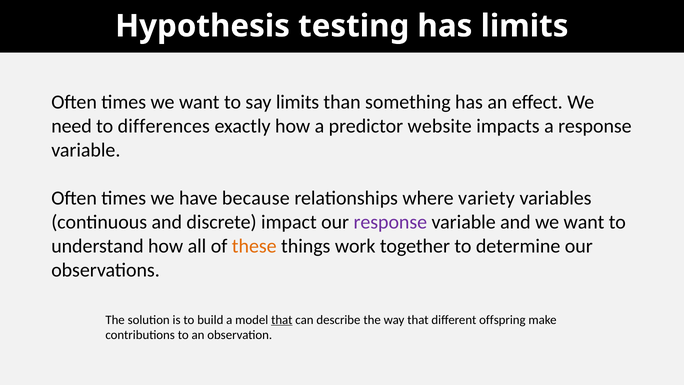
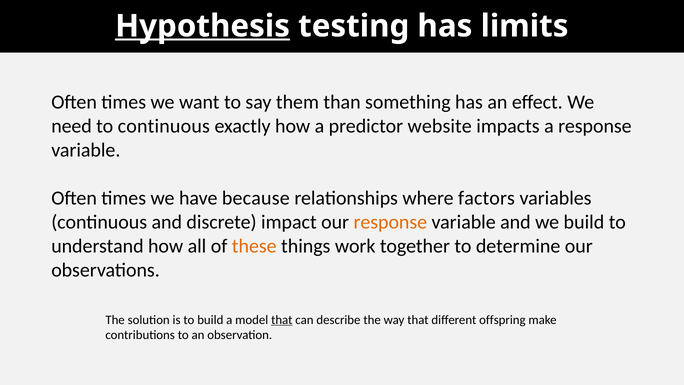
Hypothesis underline: none -> present (203, 26)
say limits: limits -> them (297, 102)
to differences: differences -> continuous (164, 126)
variety: variety -> factors (487, 198)
response colour: purple -> orange (390, 222)
and we want: want -> build (584, 222)
